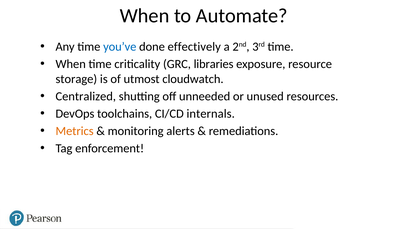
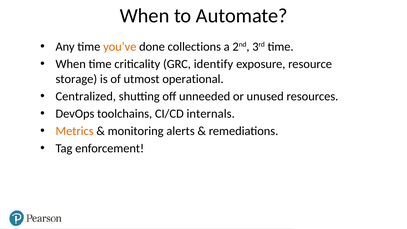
you’ve colour: blue -> orange (120, 47)
effectively: effectively -> collections (194, 47)
libraries: libraries -> identify (213, 64)
cloudwatch: cloudwatch -> operational (193, 79)
